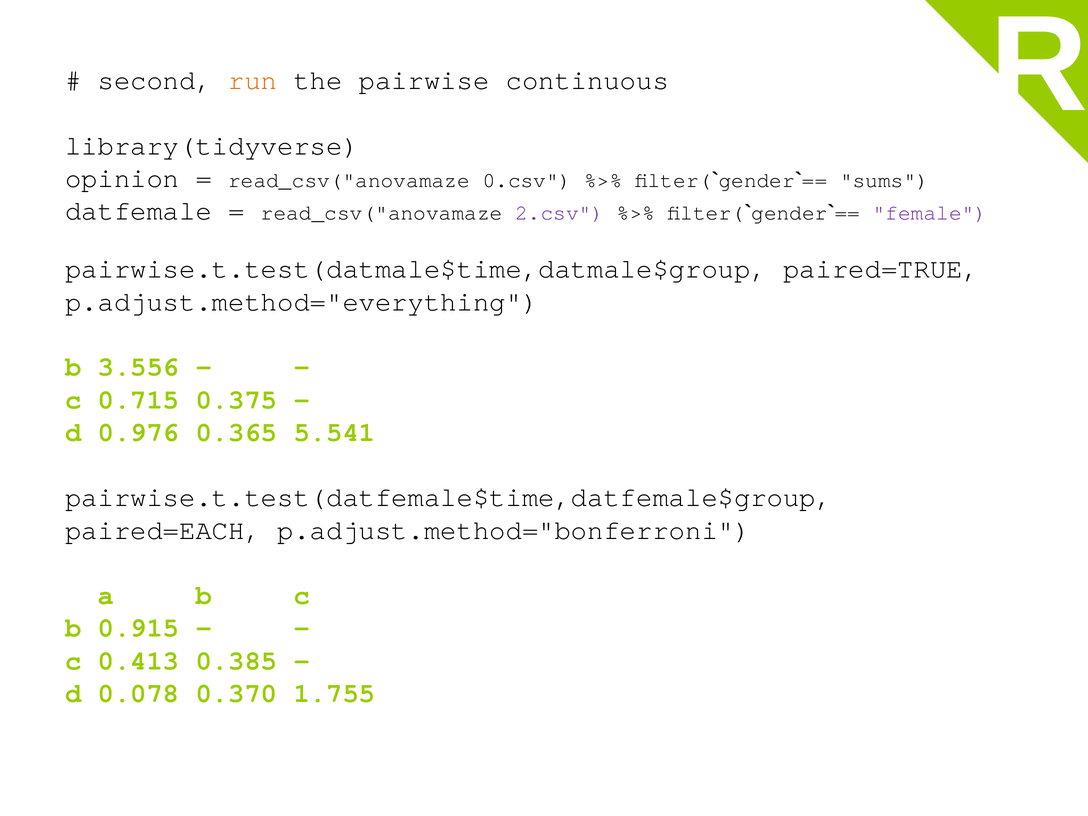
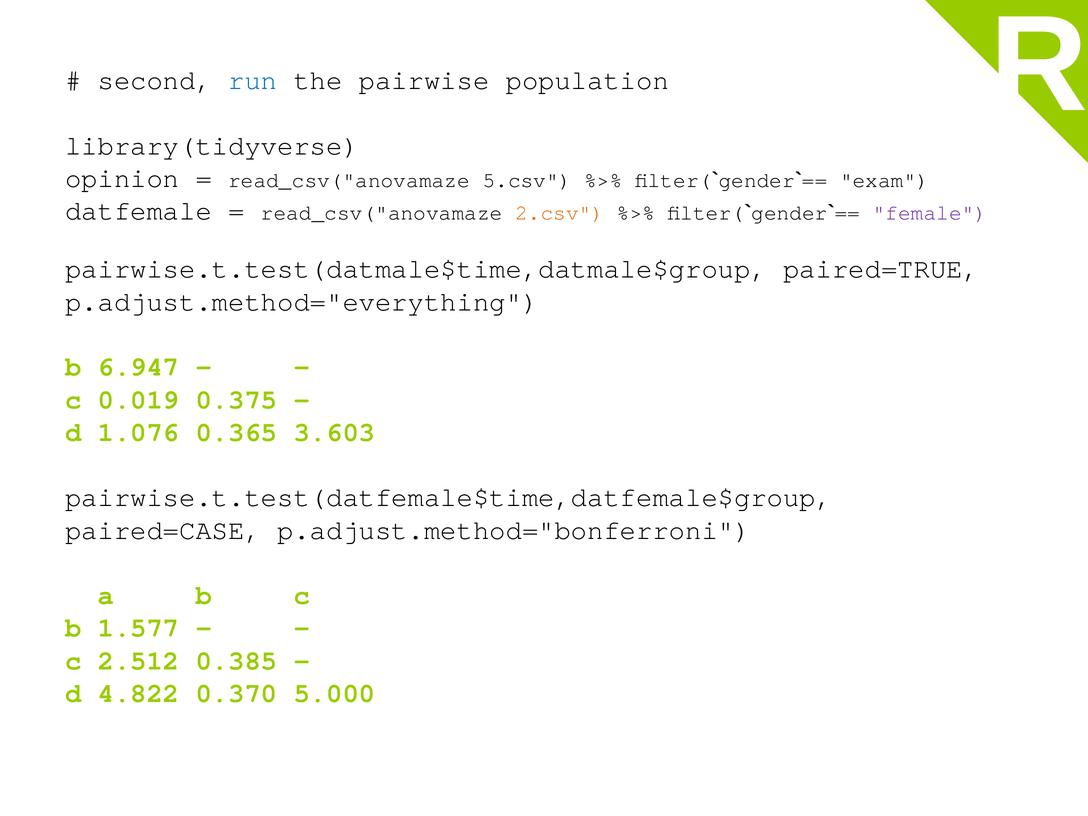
run colour: orange -> blue (253, 80)
continuous: continuous -> population (587, 80)
0.csv: 0.csv -> 5.csv (527, 180)
sums: sums -> exam (885, 180)
2.csv colour: purple -> orange (560, 213)
3.556: 3.556 -> 6.947 (139, 367)
0.715: 0.715 -> 0.019 (139, 400)
0.976: 0.976 -> 1.076 (139, 432)
5.541: 5.541 -> 3.603 (334, 432)
paired=EACH: paired=EACH -> paired=CASE (163, 530)
0.915: 0.915 -> 1.577 (139, 628)
0.413: 0.413 -> 2.512 (139, 661)
0.078: 0.078 -> 4.822 (139, 693)
1.755: 1.755 -> 5.000 (334, 693)
